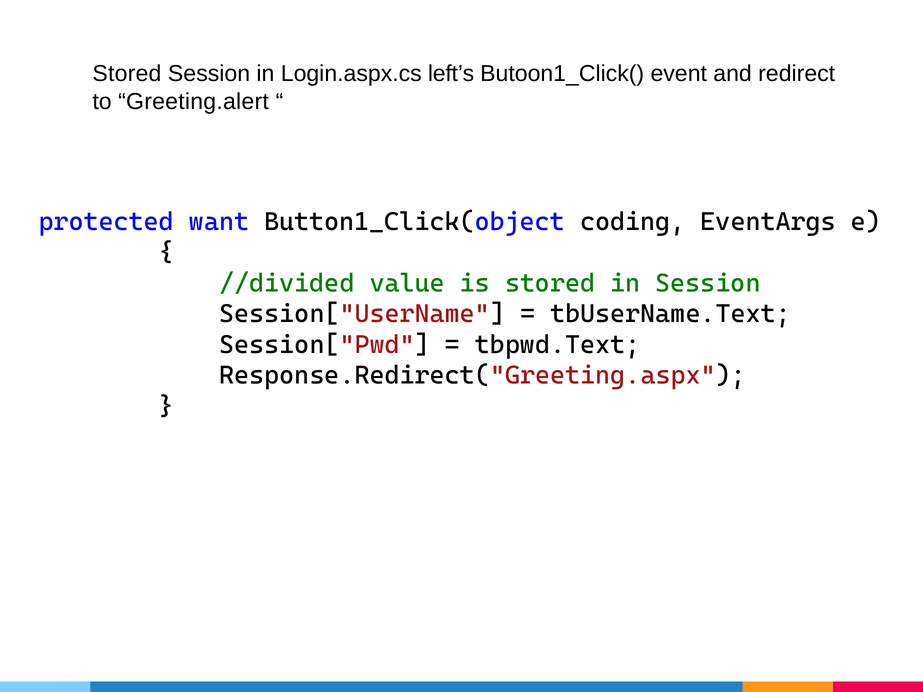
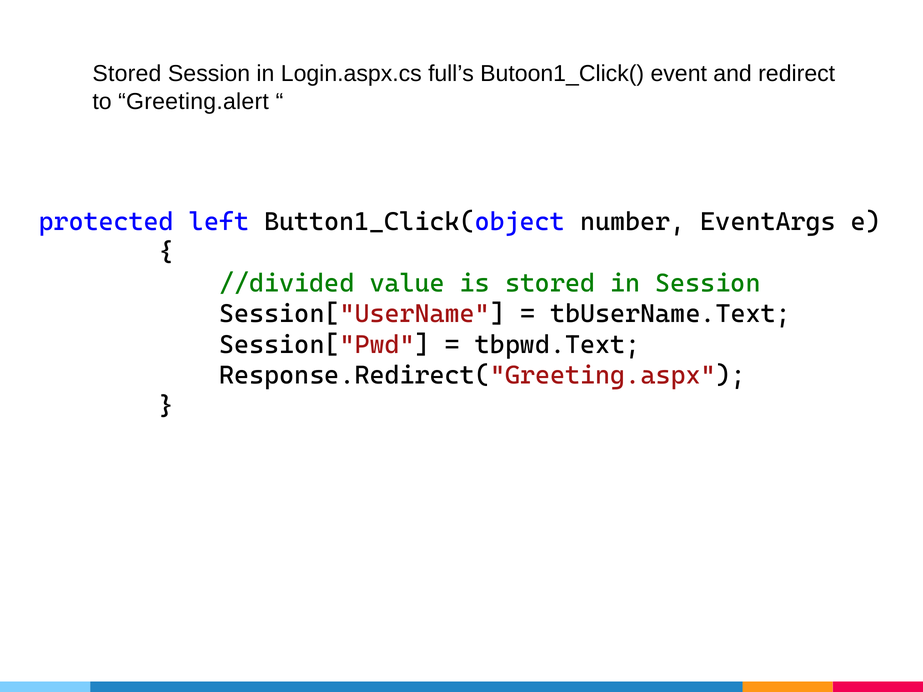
left’s: left’s -> full’s (451, 74)
want: want -> left (219, 222)
coding: coding -> number (633, 222)
